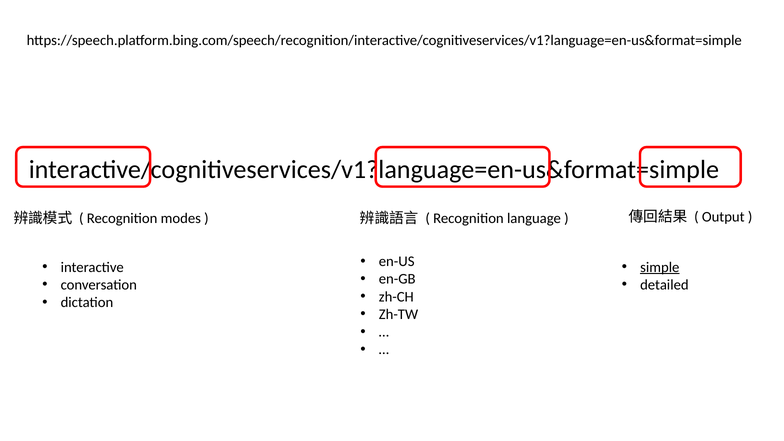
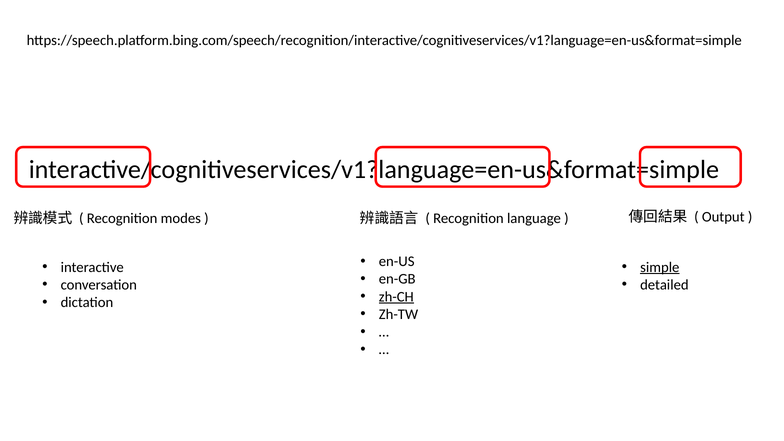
zh-CH underline: none -> present (396, 297)
